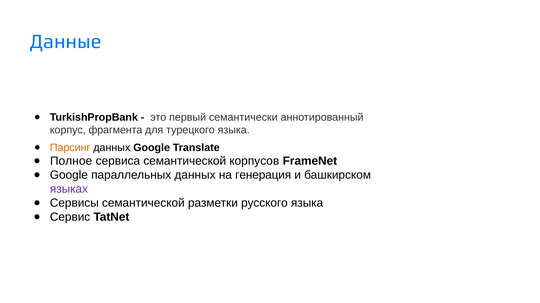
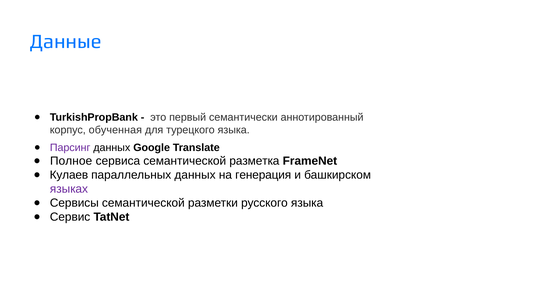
фрагмента: фрагмента -> обученная (115, 130)
Парсинг colour: orange -> purple (70, 148)
корпусов: корпусов -> разметка (254, 161)
Google: Google -> Кулаев (69, 175)
